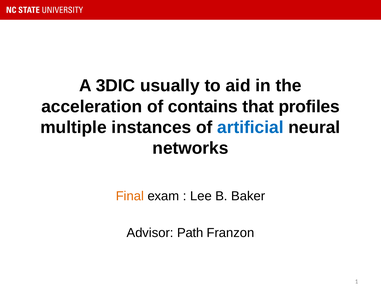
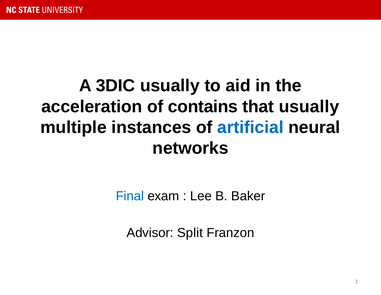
that profiles: profiles -> usually (309, 106)
Final colour: orange -> blue (130, 196)
Path: Path -> Split (190, 232)
